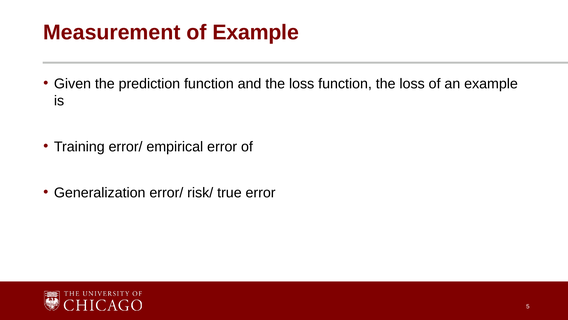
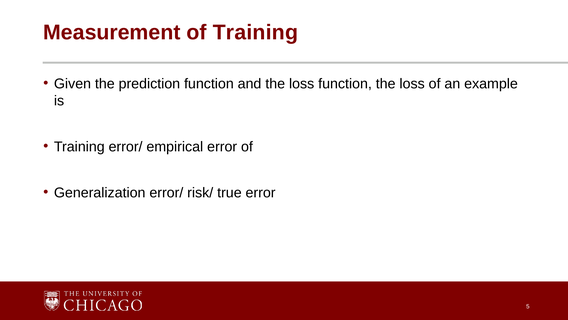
of Example: Example -> Training (255, 32)
